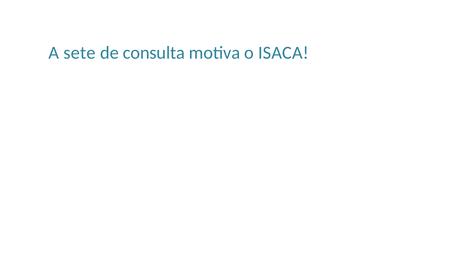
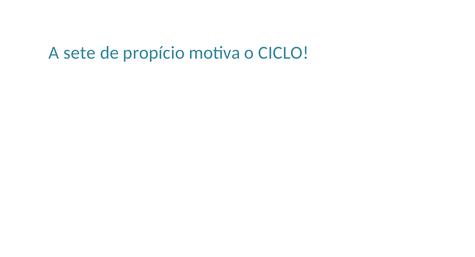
consulta: consulta -> propício (154, 53)
ISACA: ISACA -> CICLO (284, 53)
